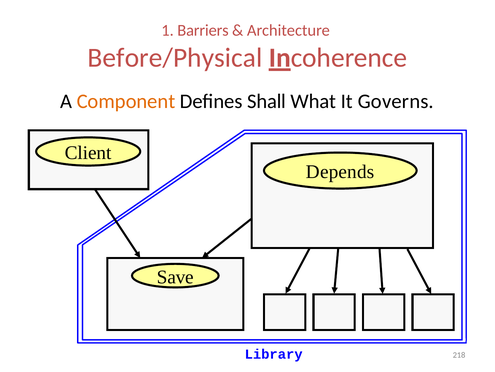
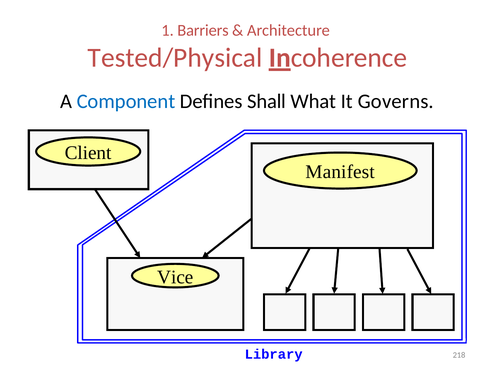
Before/Physical: Before/Physical -> Tested/Physical (175, 58)
Component colour: orange -> blue (126, 101)
Depends: Depends -> Manifest (340, 172)
Save: Save -> Vice (175, 276)
